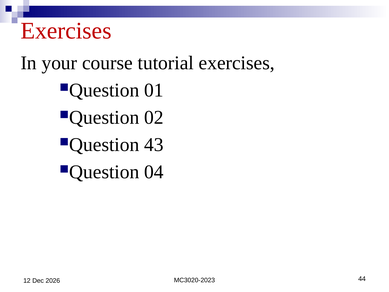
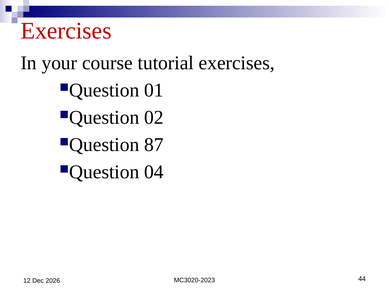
43: 43 -> 87 (154, 145)
